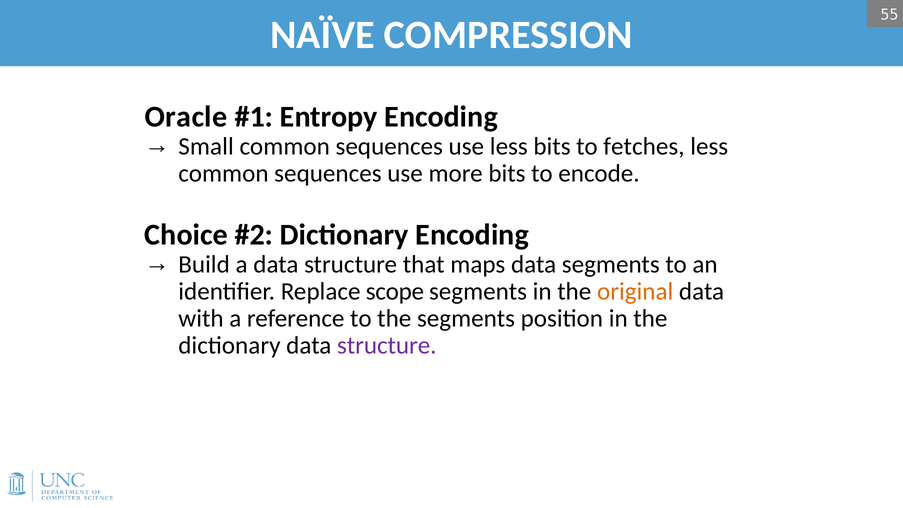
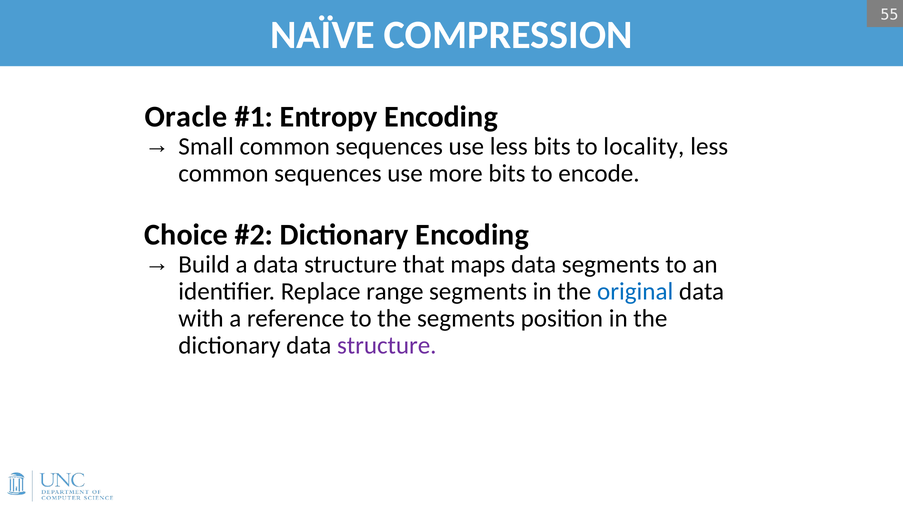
fetches: fetches -> locality (644, 146)
scope: scope -> range (395, 291)
original colour: orange -> blue (635, 291)
